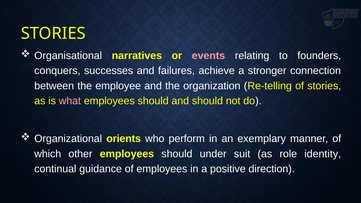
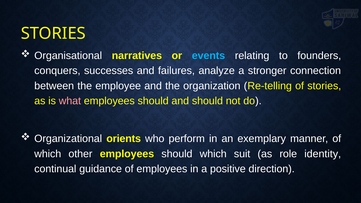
events colour: pink -> light blue (208, 56)
achieve: achieve -> analyze (217, 71)
should under: under -> which (213, 154)
